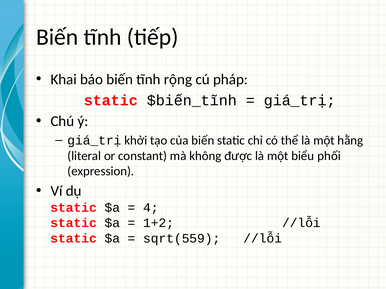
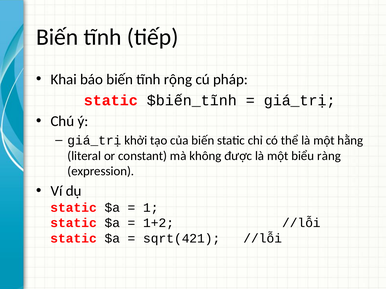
phối: phối -> ràng (329, 156)
4: 4 -> 1 (151, 208)
sqrt(559: sqrt(559 -> sqrt(421 (182, 239)
